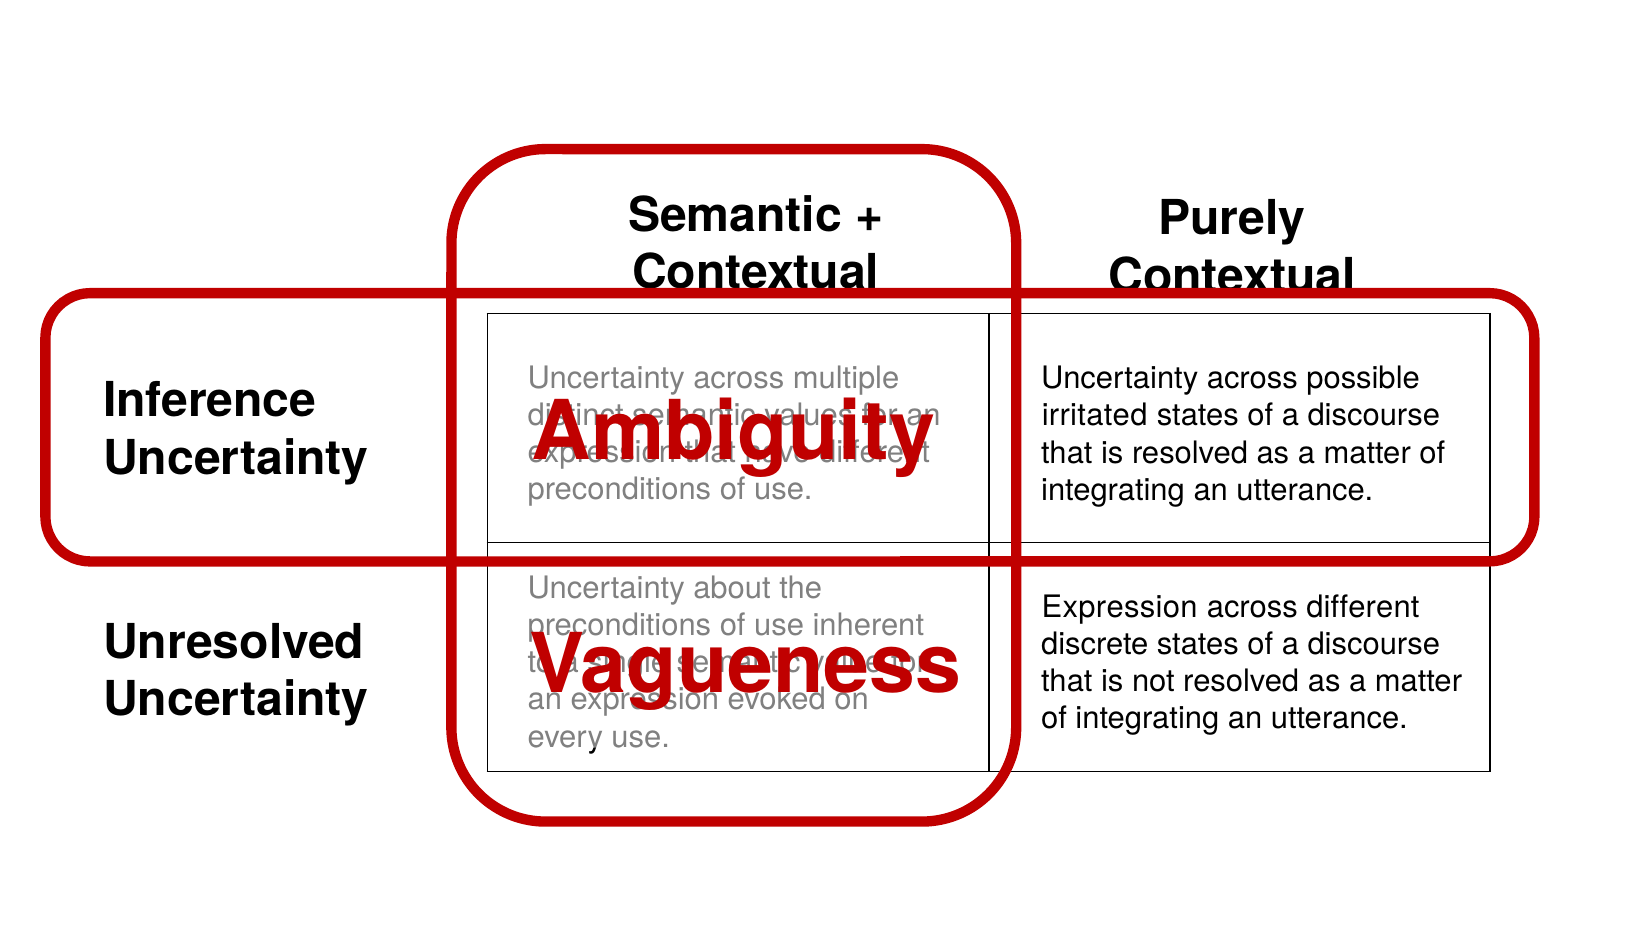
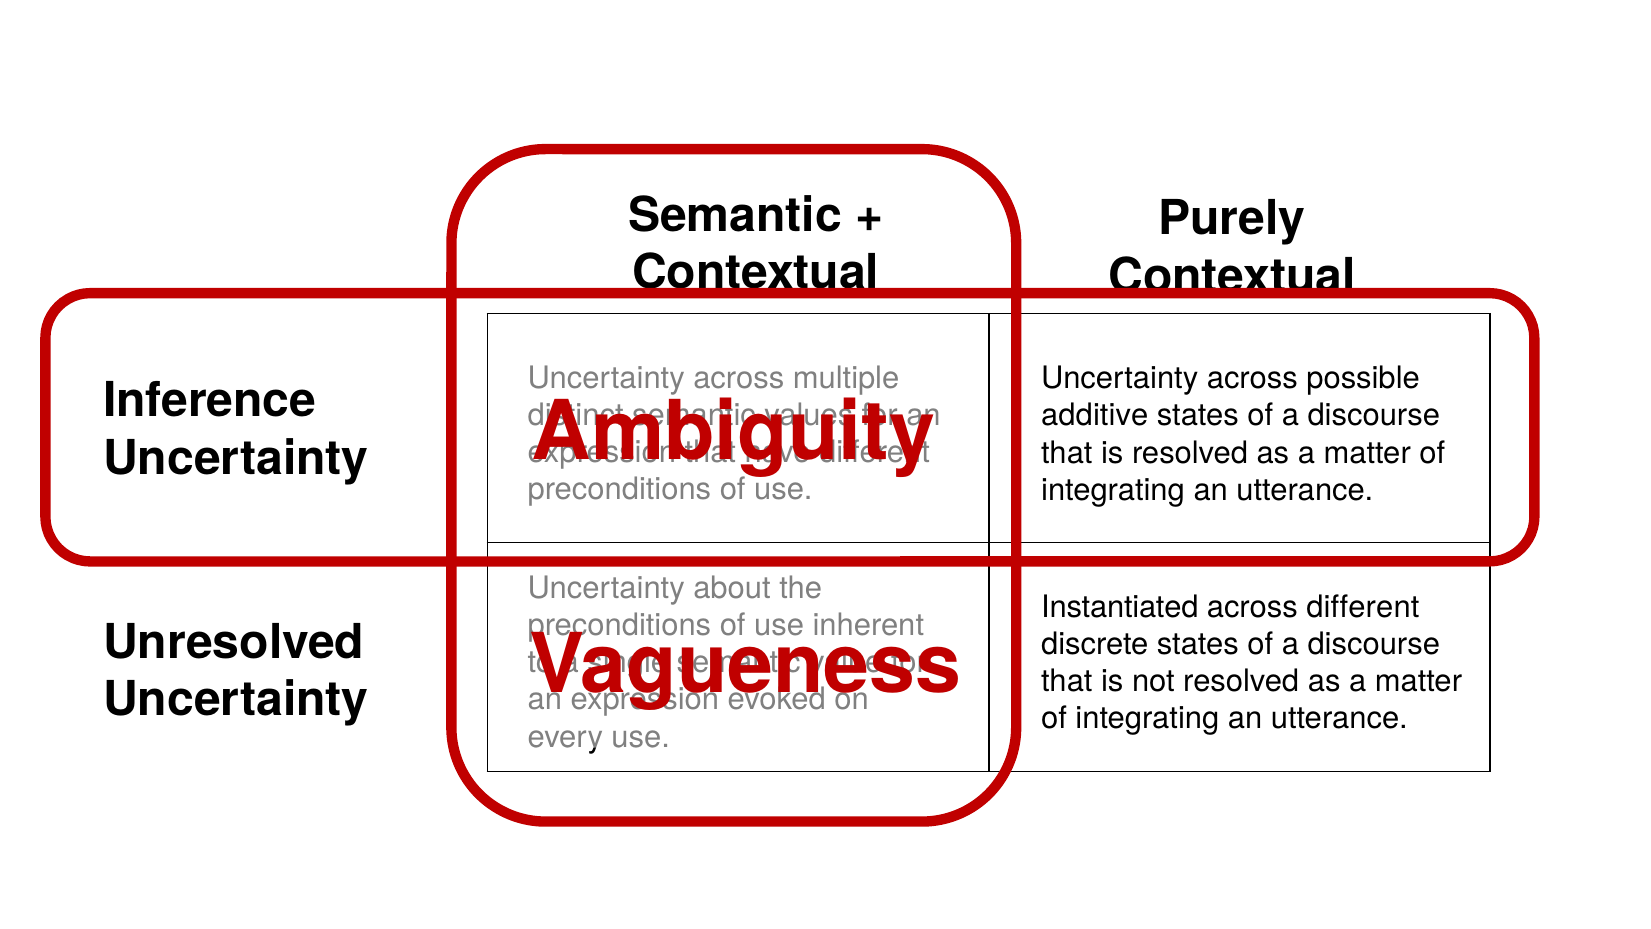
irritated: irritated -> additive (1095, 416)
Expression: Expression -> Instantiated (1120, 607)
